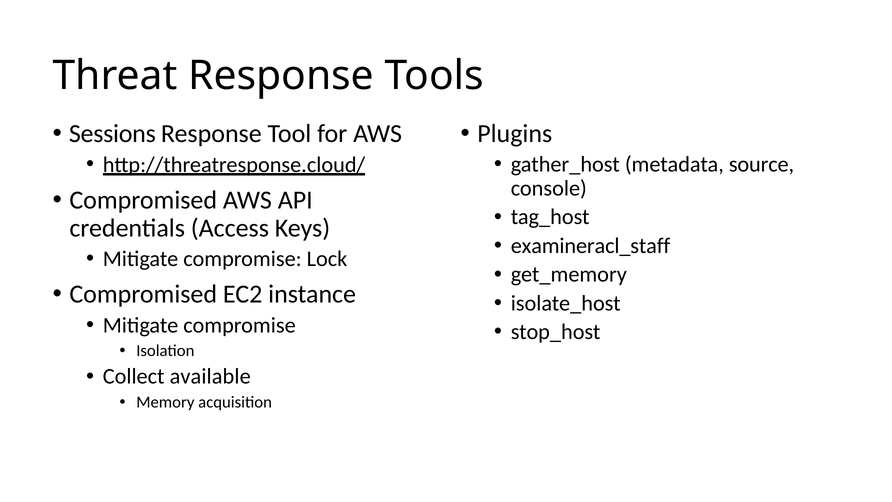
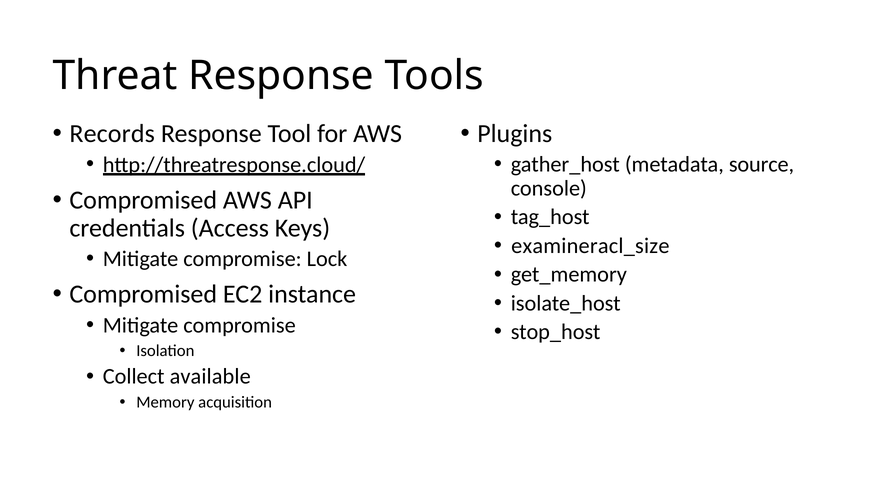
Sessions: Sessions -> Records (112, 134)
examineracl_staff: examineracl_staff -> examineracl_size (590, 246)
